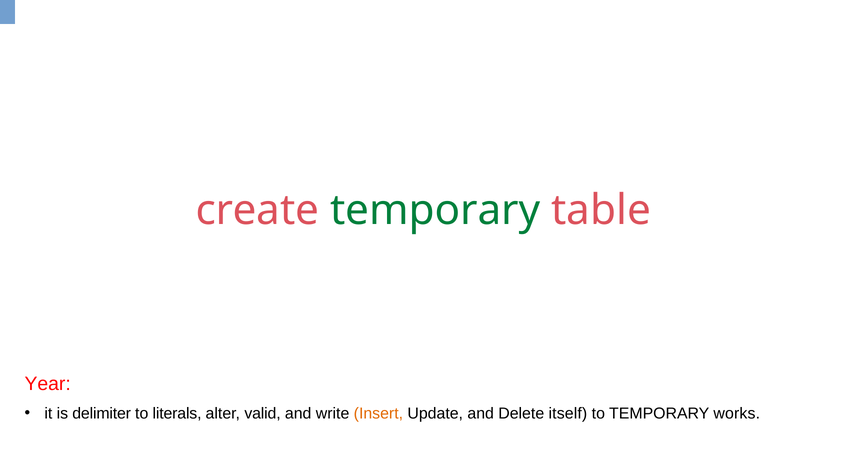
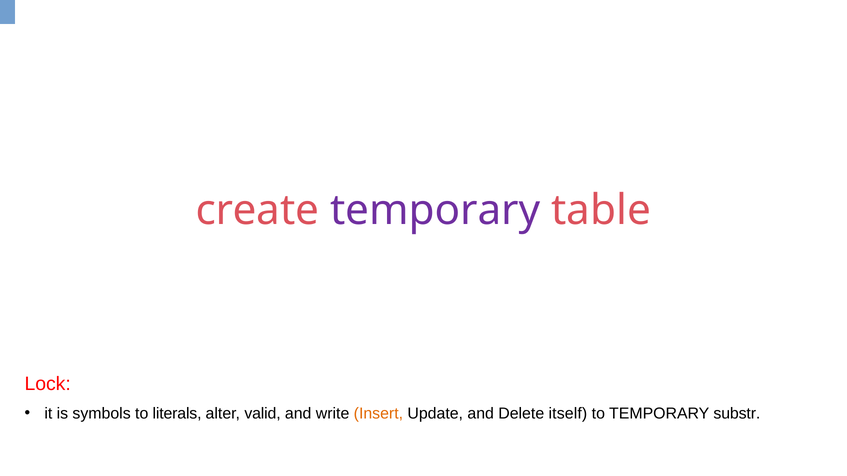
temporary colour: green -> purple (435, 211)
Year: Year -> Lock (48, 384)
delimiter: delimiter -> symbols (102, 414)
works: works -> substr (737, 414)
